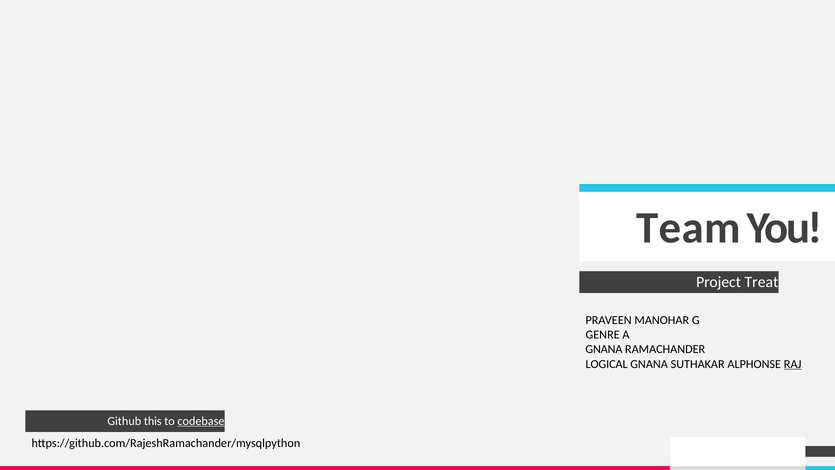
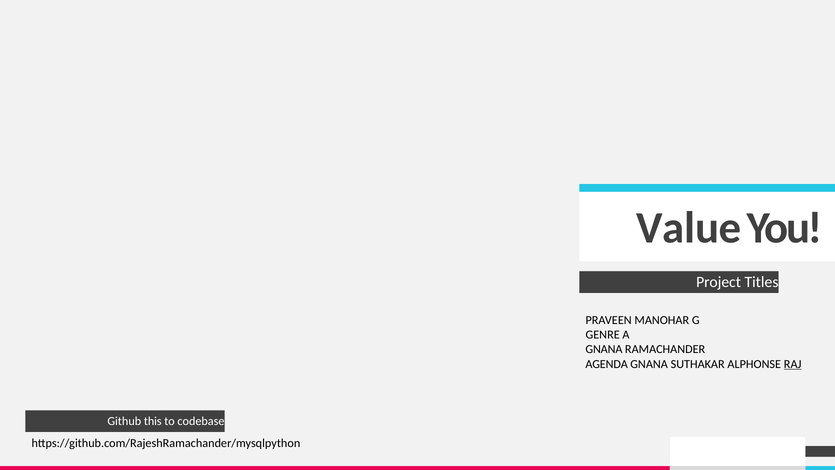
Team: Team -> Value (689, 228)
Treat: Treat -> Titles (762, 282)
LOGICAL: LOGICAL -> AGENDA (607, 364)
codebase underline: present -> none (201, 421)
